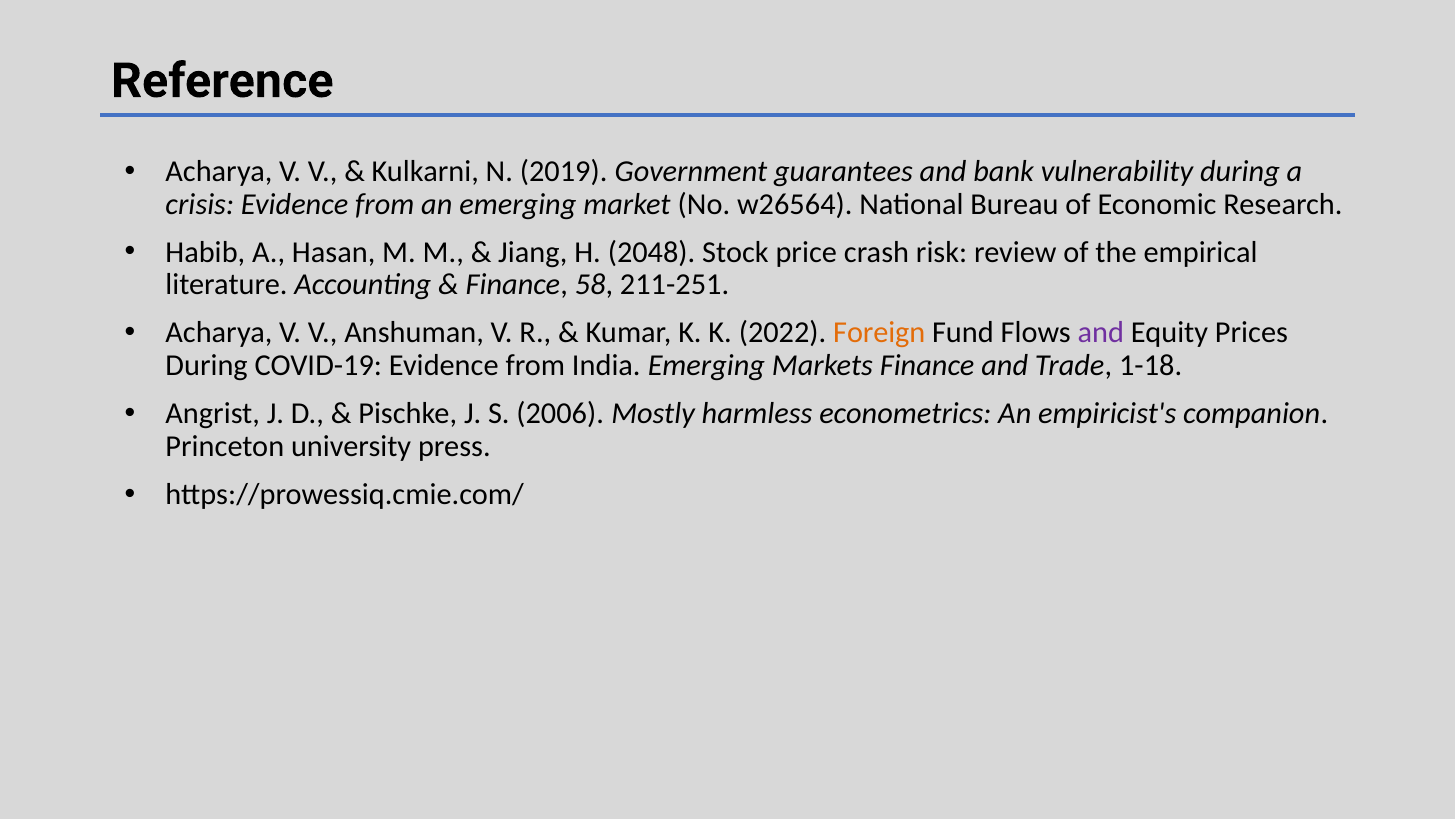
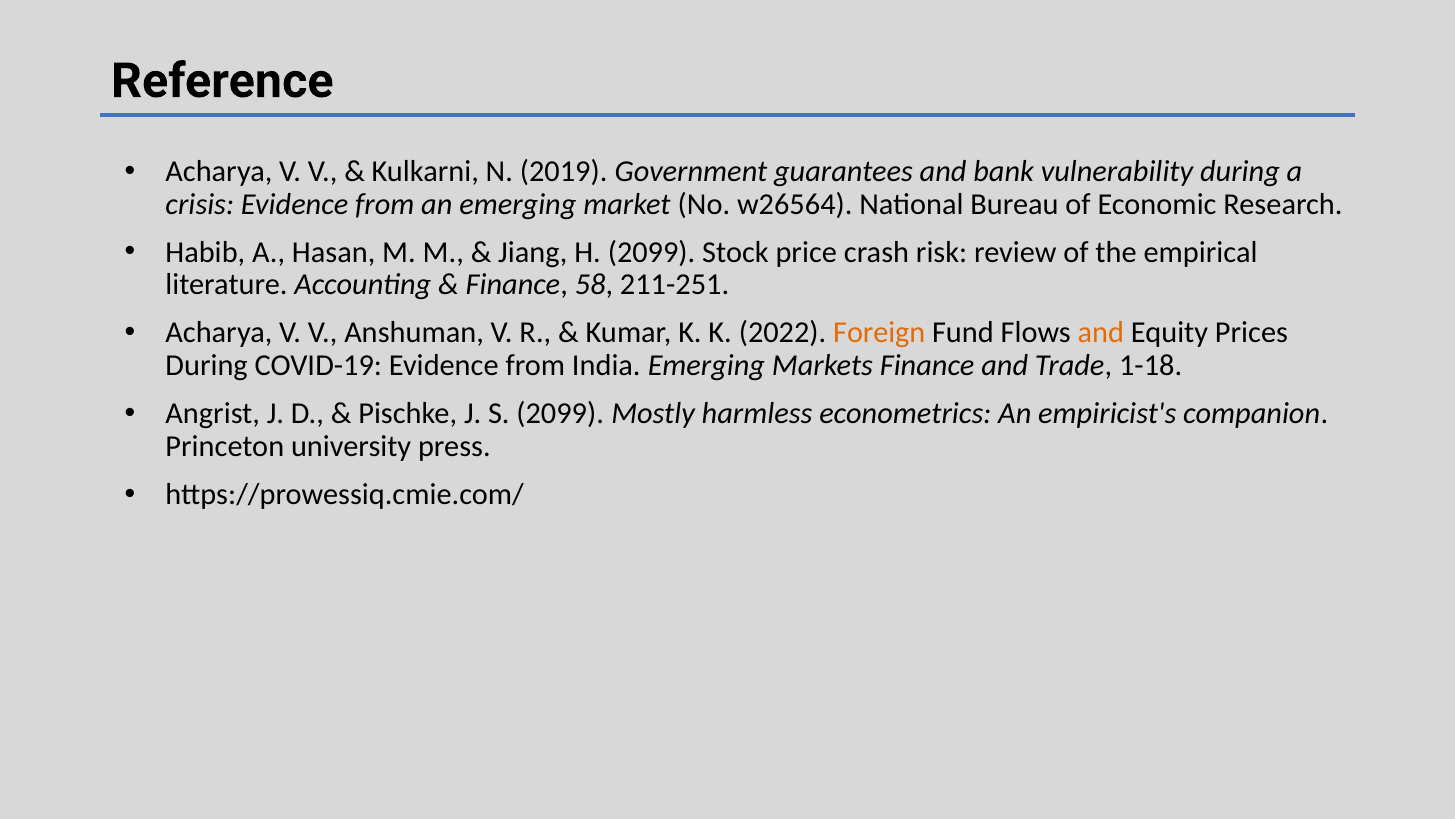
H 2048: 2048 -> 2099 (652, 252)
and colour: purple -> orange (1101, 333)
S 2006: 2006 -> 2099 (560, 413)
